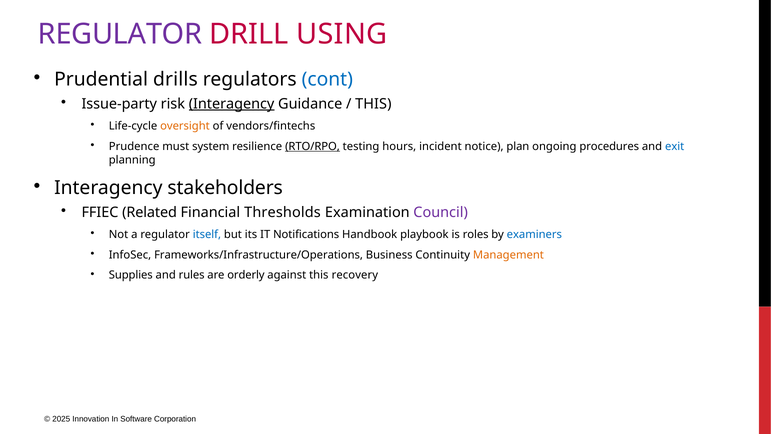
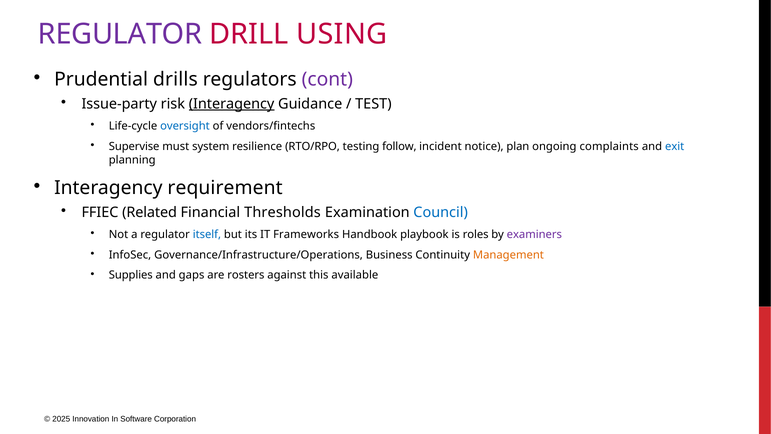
cont colour: blue -> purple (327, 79)
THIS: THIS -> TEST (373, 104)
oversight colour: orange -> blue (185, 126)
Prudence: Prudence -> Supervise (134, 146)
RTO/RPO underline: present -> none (312, 146)
hours: hours -> follow (399, 146)
procedures: procedures -> complaints (609, 146)
stakeholders: stakeholders -> requirement (225, 188)
Council colour: purple -> blue (441, 212)
Notifications: Notifications -> Frameworks (306, 234)
examiners colour: blue -> purple (534, 234)
Frameworks/Infrastructure/Operations: Frameworks/Infrastructure/Operations -> Governance/Infrastructure/Operations (259, 255)
rules: rules -> gaps (192, 275)
orderly: orderly -> rosters (246, 275)
recovery: recovery -> available (355, 275)
